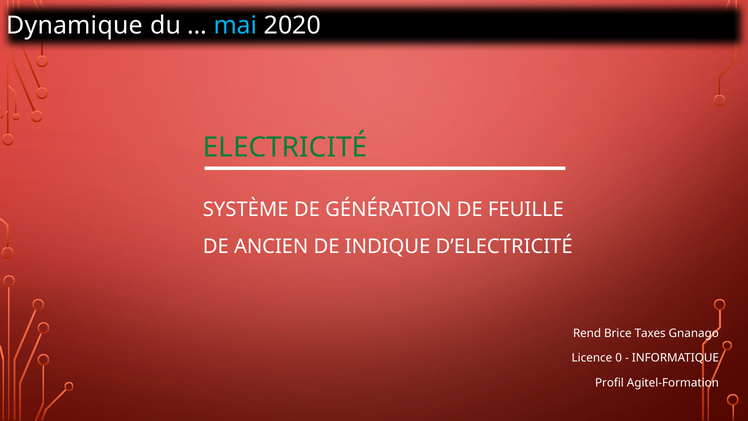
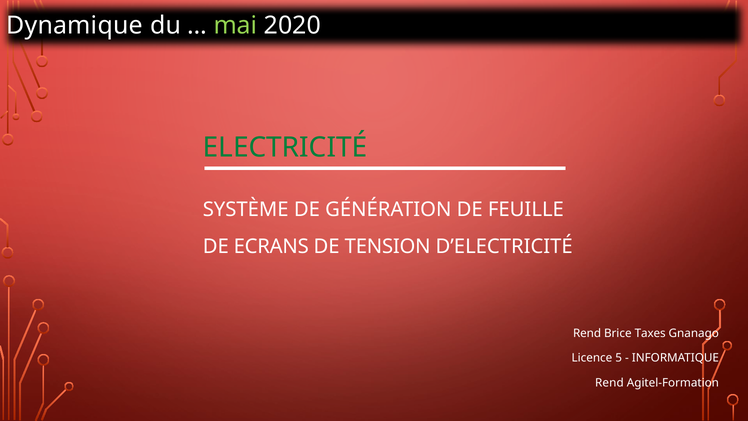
mai colour: light blue -> light green (236, 25)
ANCIEN: ANCIEN -> ECRANS (271, 246)
INDIQUE: INDIQUE -> TENSION (388, 246)
0: 0 -> 5 (619, 358)
Profil: Profil -> Rend (609, 382)
